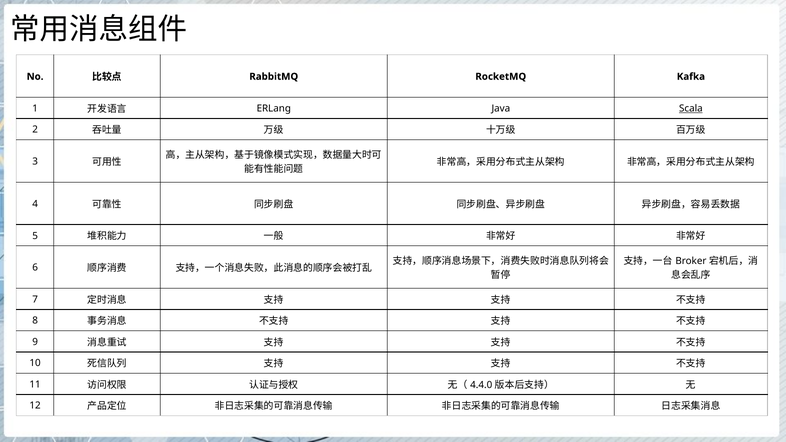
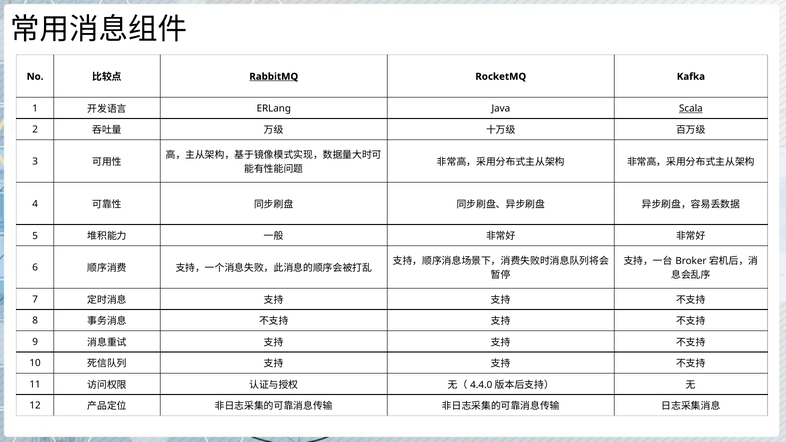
RabbitMQ underline: none -> present (274, 77)
